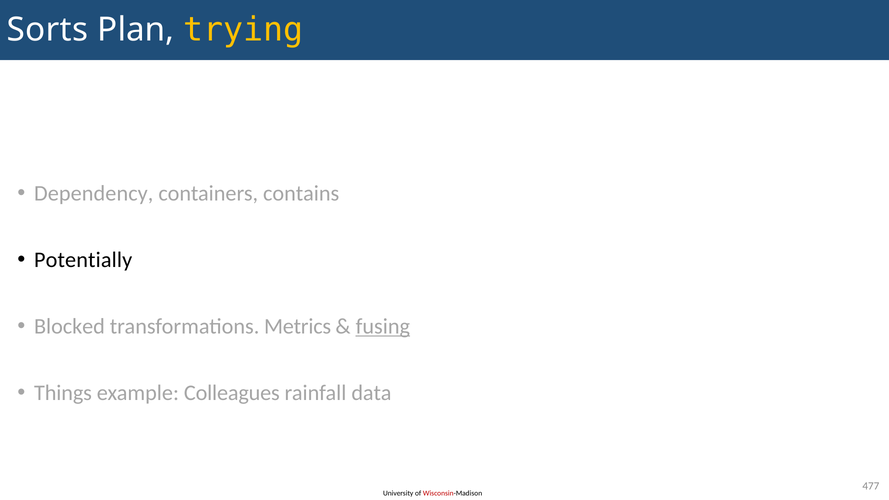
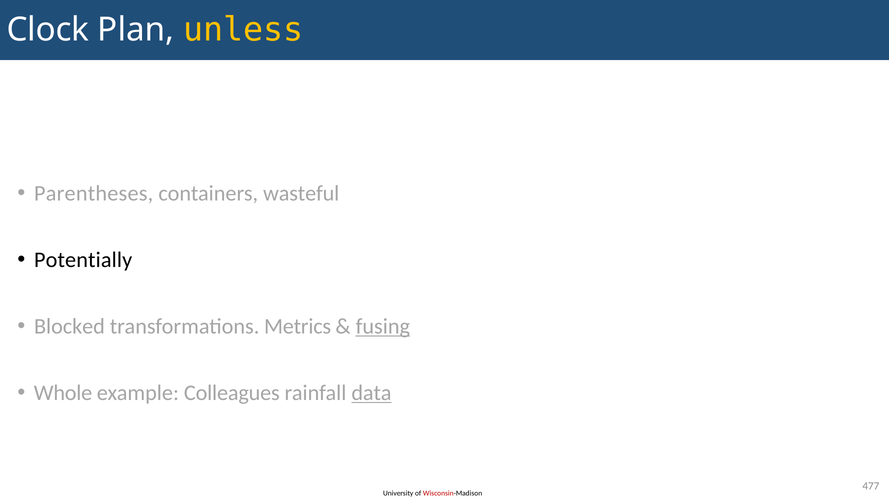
Sorts: Sorts -> Clock (48, 30)
trying: trying -> unless (243, 30)
Dependency: Dependency -> Parentheses (94, 193)
contains: contains -> wasteful (301, 193)
Things: Things -> Whole (63, 393)
data underline: none -> present (371, 393)
